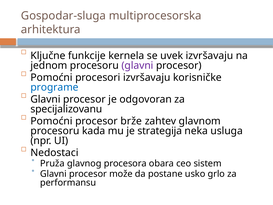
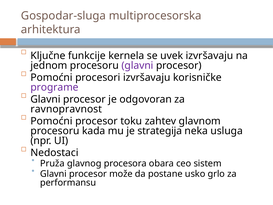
programe colour: blue -> purple (55, 87)
specijalizovanu: specijalizovanu -> ravnopravnost (66, 109)
brže: brže -> toku (131, 121)
